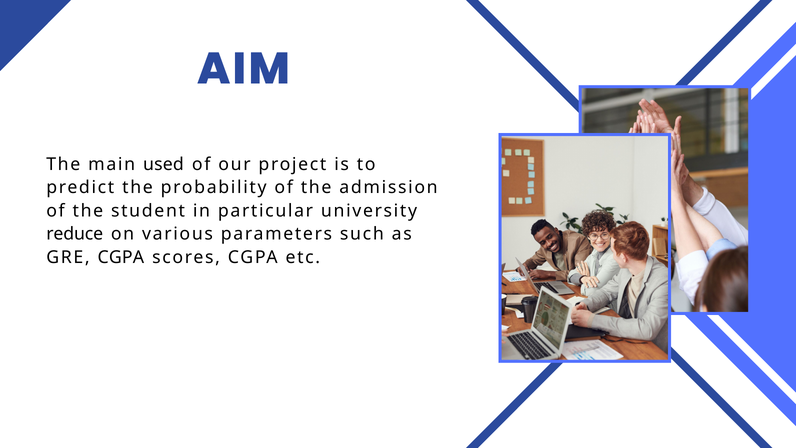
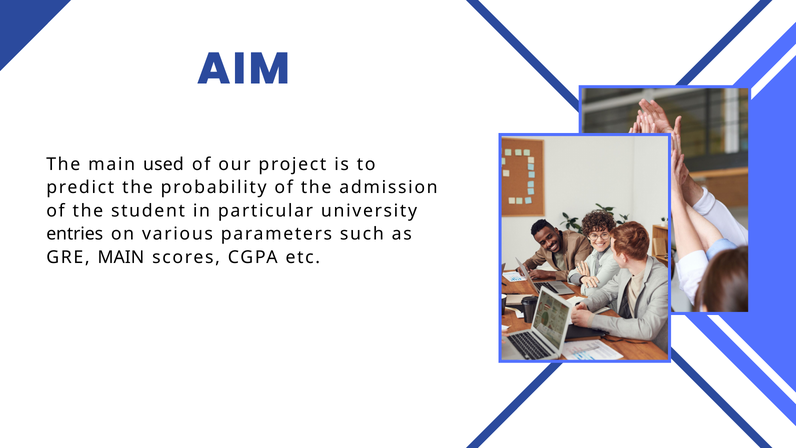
reduce: reduce -> entries (75, 234)
GRE CGPA: CGPA -> MAIN (121, 257)
